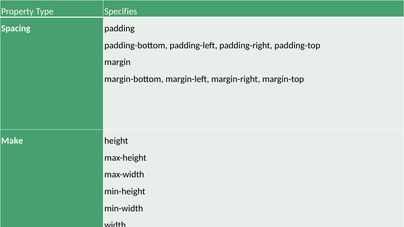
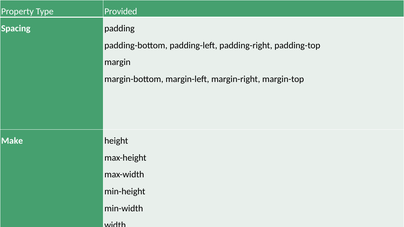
Specifies: Specifies -> Provided (121, 11)
